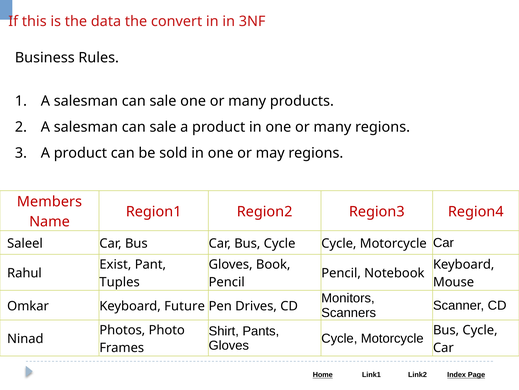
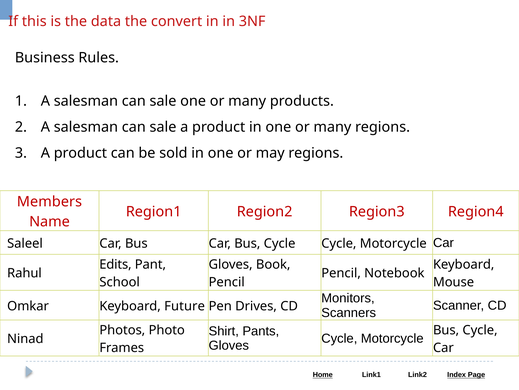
Exist: Exist -> Edits (115, 264)
Tuples: Tuples -> School (120, 282)
